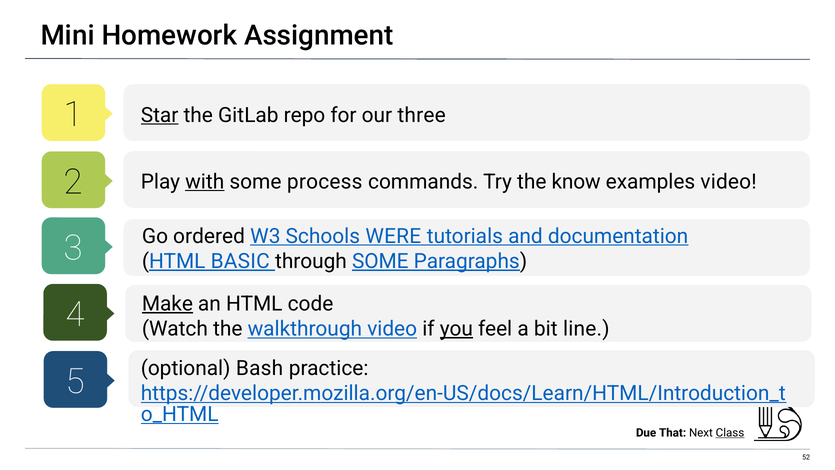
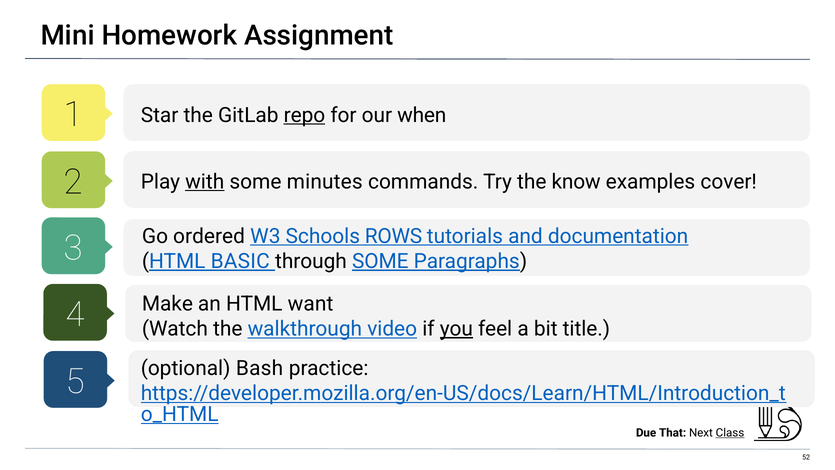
Star underline: present -> none (160, 115)
repo underline: none -> present (304, 115)
three: three -> when (422, 115)
process: process -> minutes (325, 182)
examples video: video -> cover (729, 182)
WERE: WERE -> ROWS (394, 236)
Make underline: present -> none (167, 304)
code: code -> want (310, 304)
line: line -> title (586, 329)
